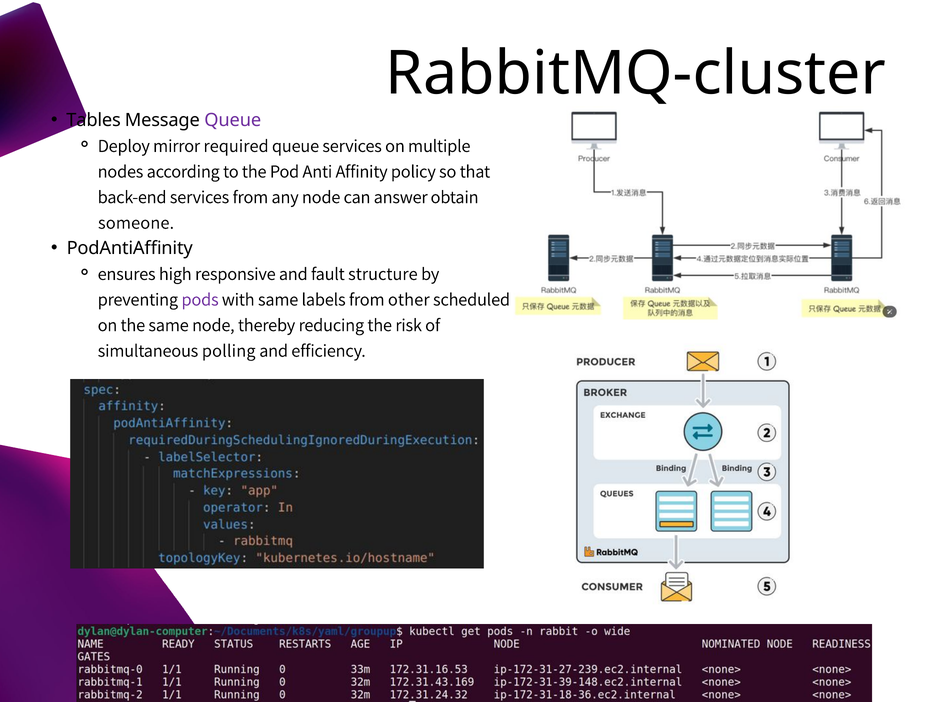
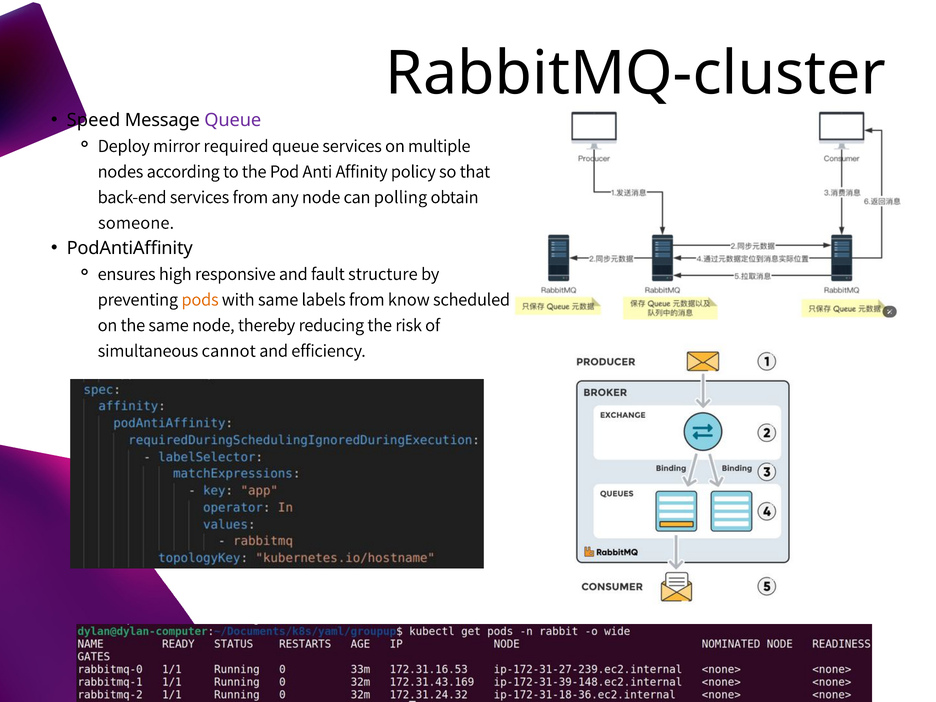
Tables: Tables -> Speed (93, 120)
answer: answer -> polling (400, 197)
pods colour: purple -> orange (200, 300)
other: other -> know (409, 300)
polling: polling -> cannot (229, 351)
